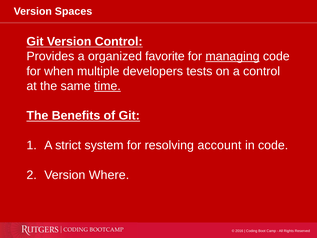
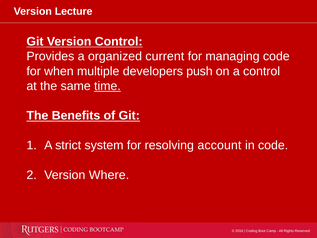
Spaces: Spaces -> Lecture (74, 11)
favorite: favorite -> current (165, 56)
managing underline: present -> none (233, 56)
tests: tests -> push (199, 71)
